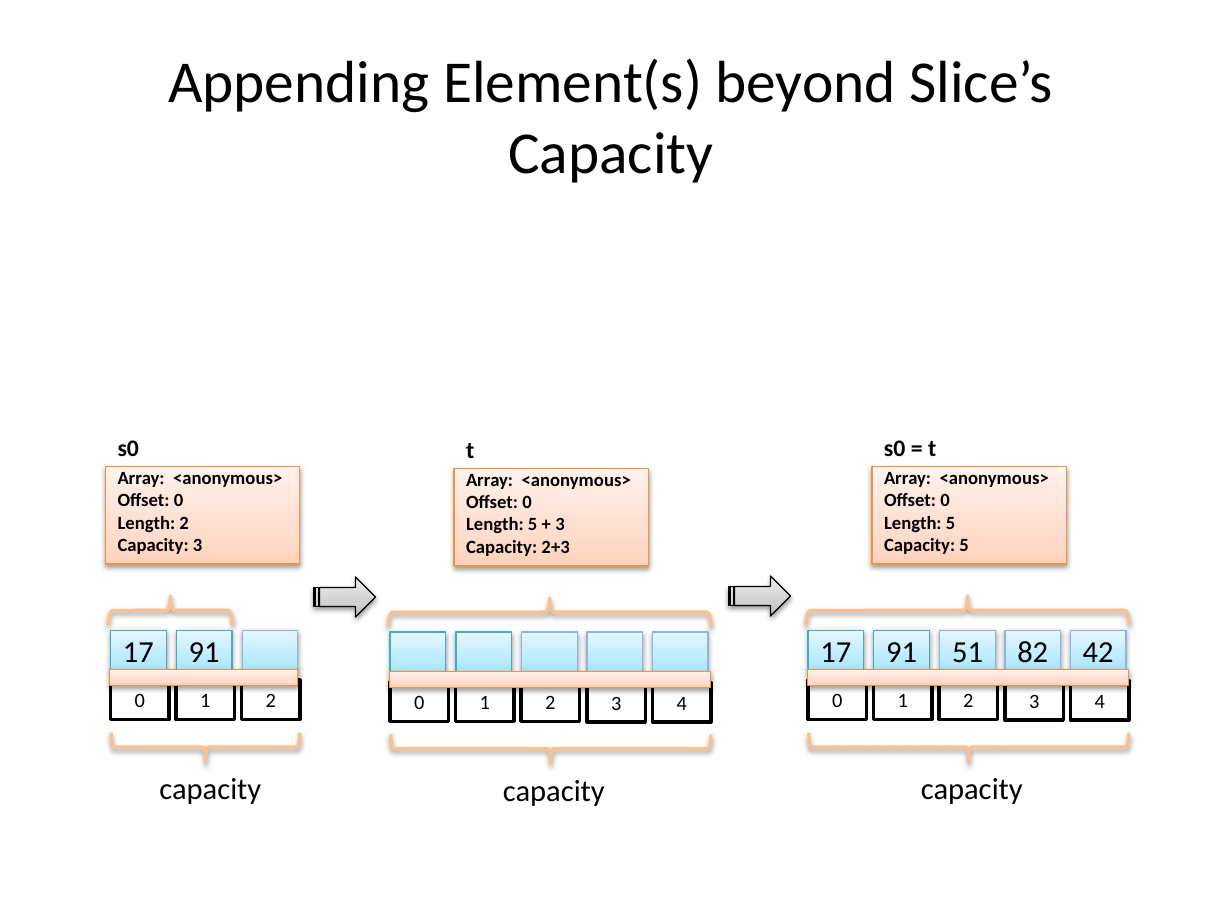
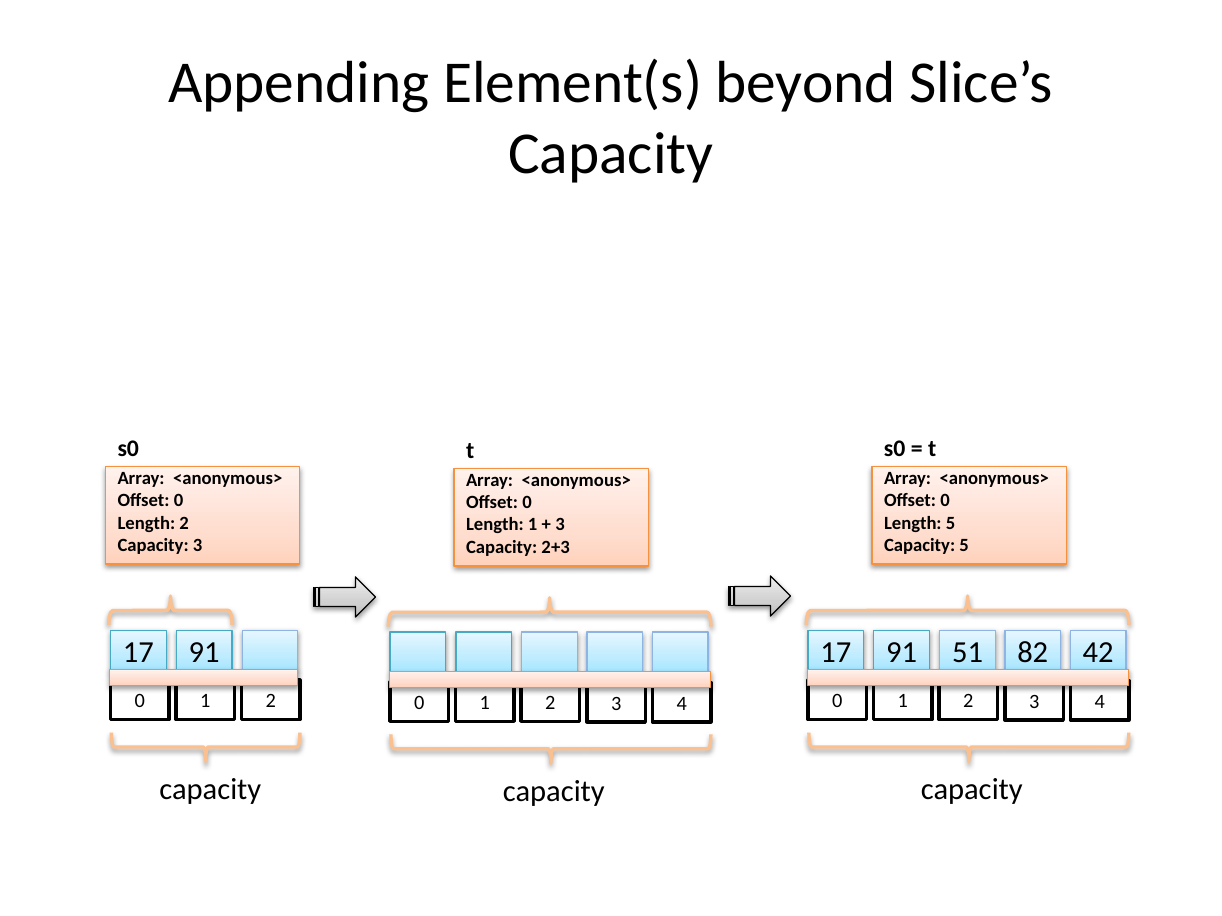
5: 5 -> 1 (533, 525)
